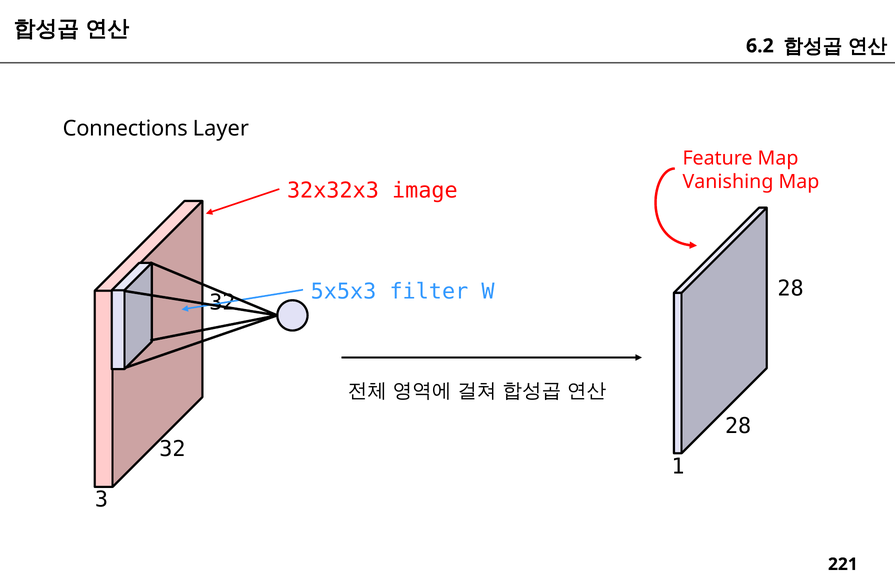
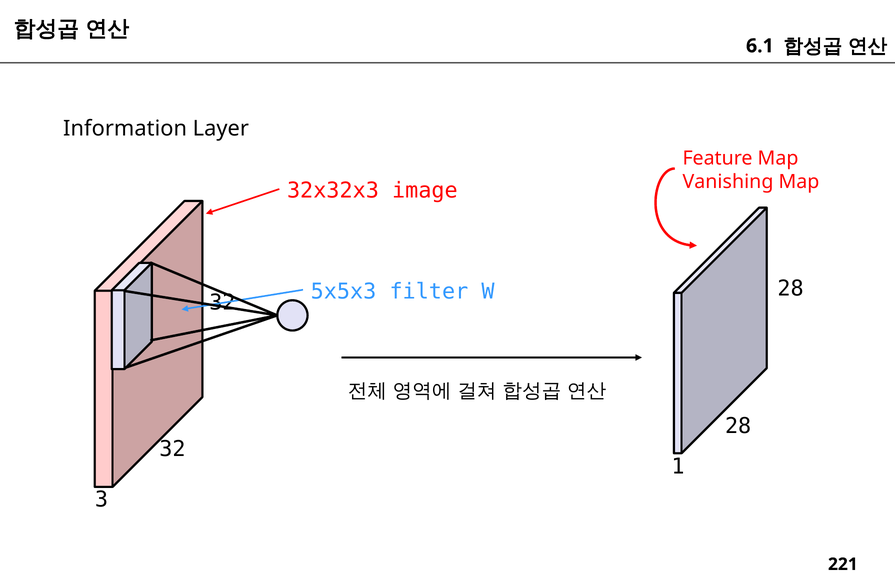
6.2: 6.2 -> 6.1 (760, 46)
Connections: Connections -> Information (125, 129)
